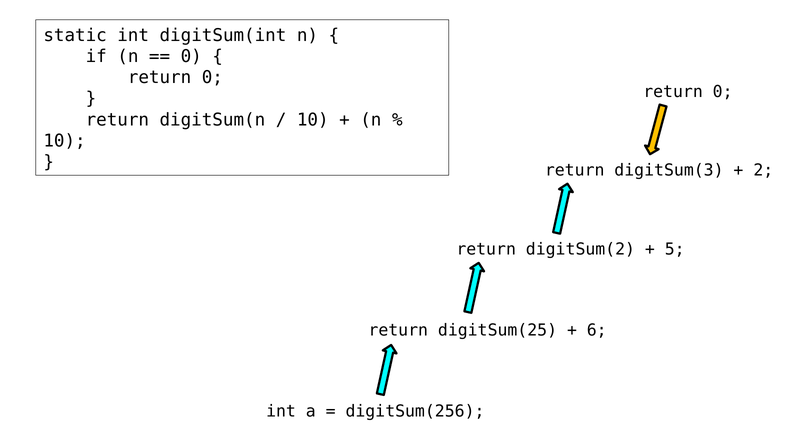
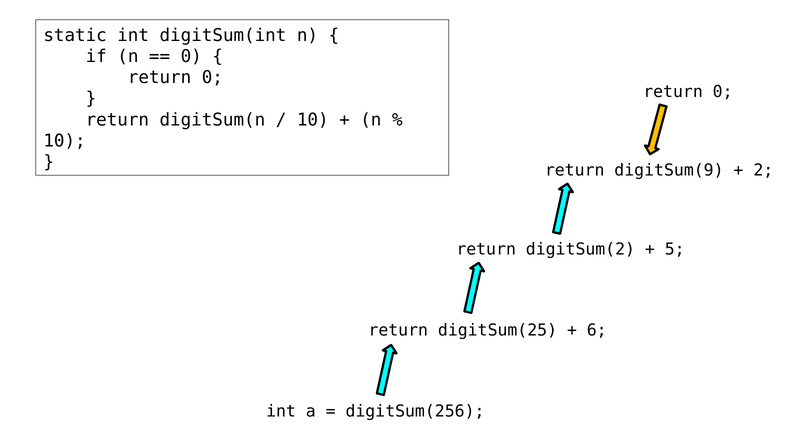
digitSum(3: digitSum(3 -> digitSum(9 (669, 170)
